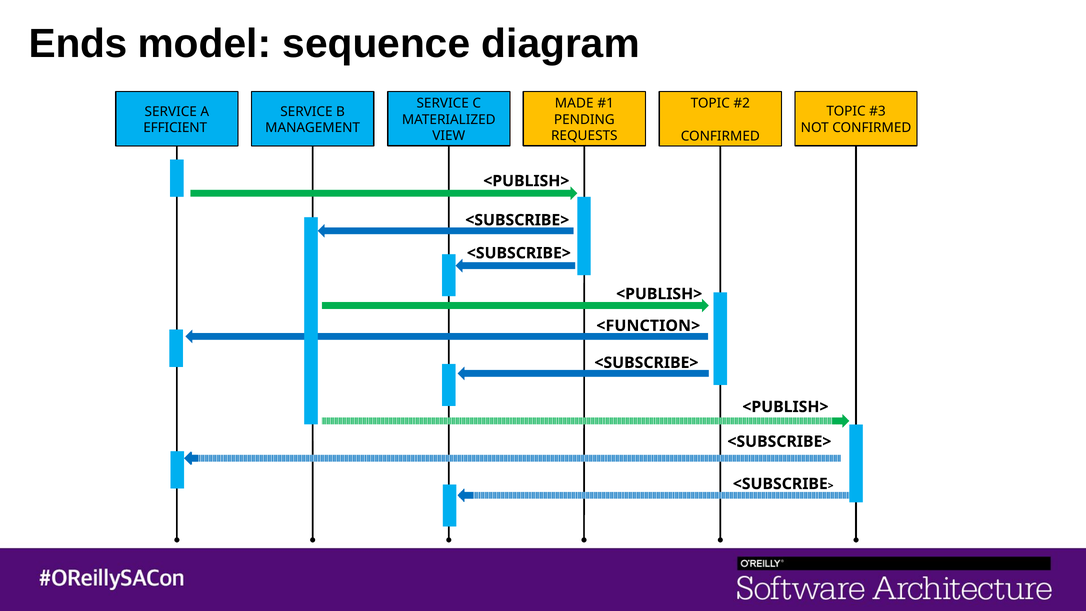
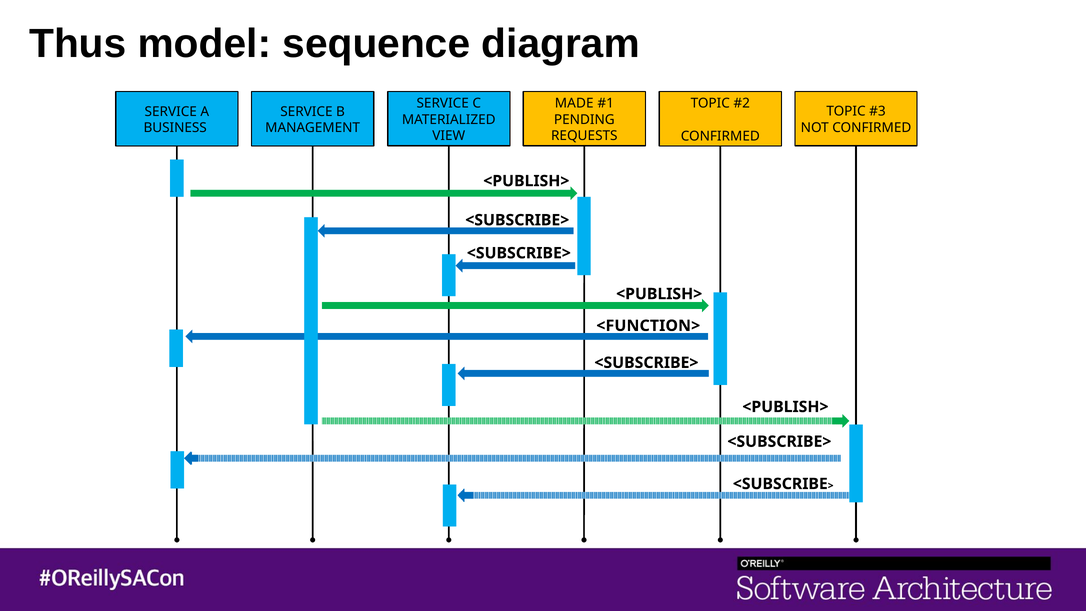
Ends: Ends -> Thus (78, 44)
EFFICIENT: EFFICIENT -> BUSINESS (175, 128)
